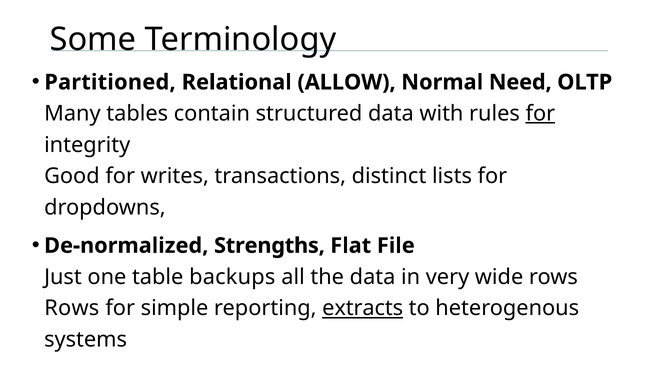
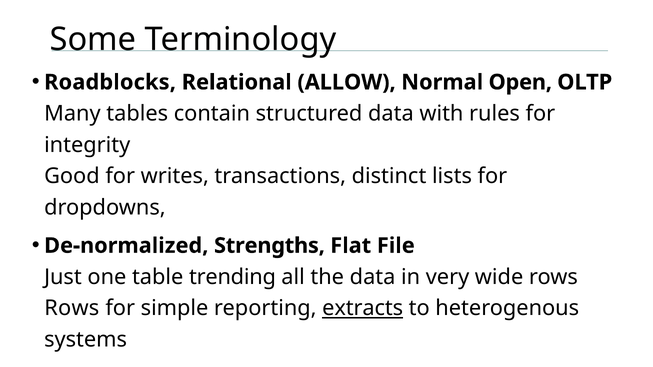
Partitioned: Partitioned -> Roadblocks (110, 82)
Need: Need -> Open (520, 82)
for underline: present -> none (540, 114)
backups: backups -> trending (232, 277)
